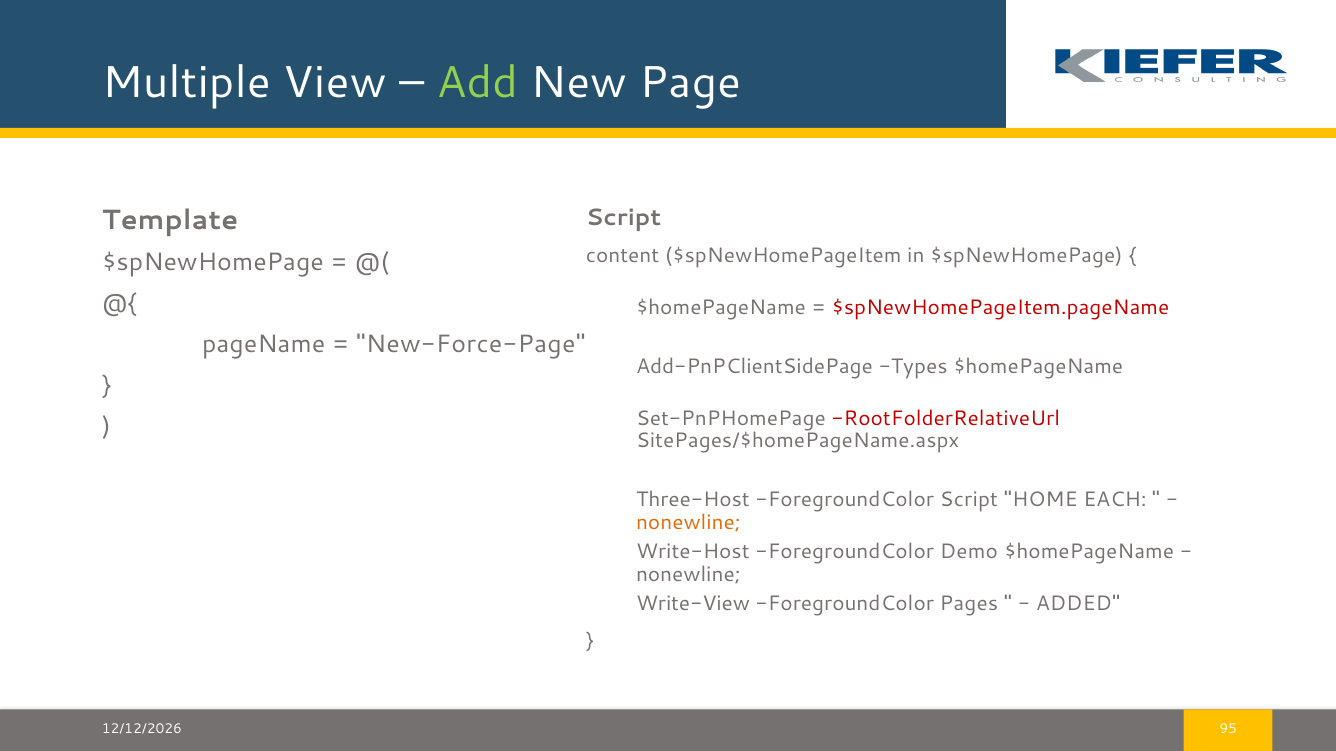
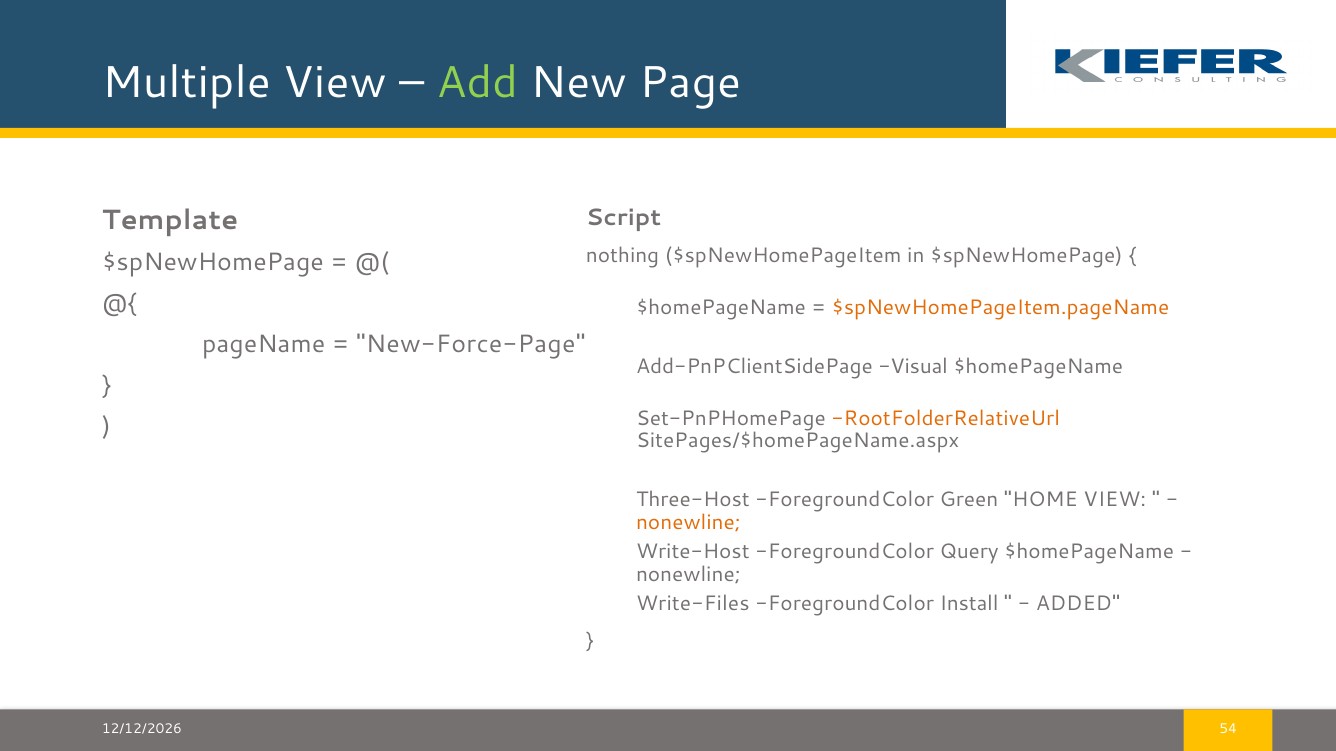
content: content -> nothing (623, 256)
$spNewHomePageItem.pageName colour: red -> orange (1000, 308)
Types: Types -> Visual (913, 367)
RootFolderRelativeUrl colour: red -> orange (946, 419)
ForegroundColor Script: Script -> Green (969, 500)
HOME EACH: EACH -> VIEW (1115, 500)
Demo: Demo -> Query (969, 552)
Write-View: Write-View -> Write-Files (693, 604)
Pages: Pages -> Install (969, 604)
95: 95 -> 54 (1228, 730)
